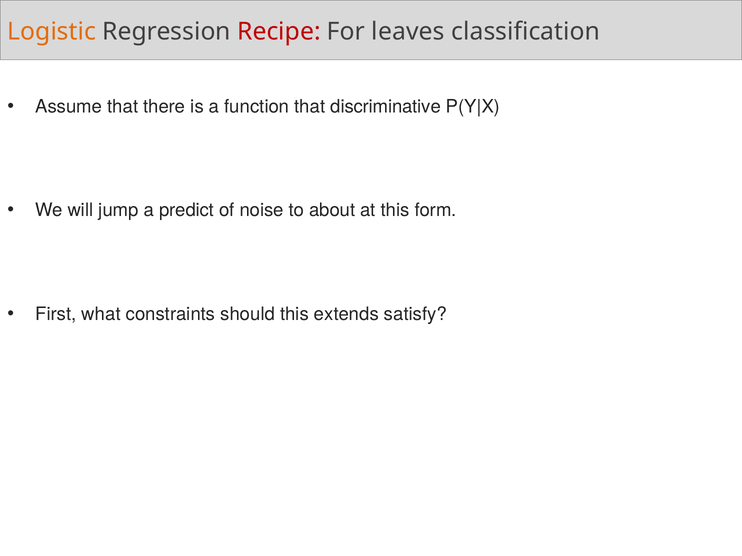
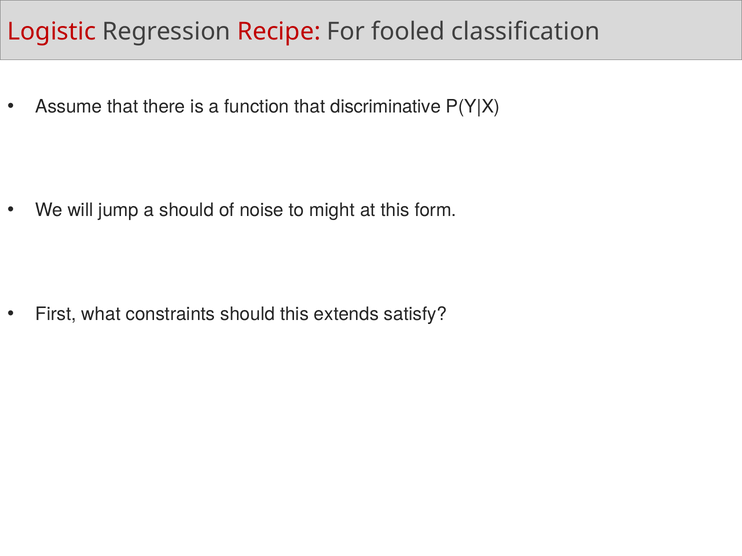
Logistic colour: orange -> red (52, 32)
leaves: leaves -> fooled (408, 32)
a predict: predict -> should (187, 210)
about: about -> might (332, 210)
